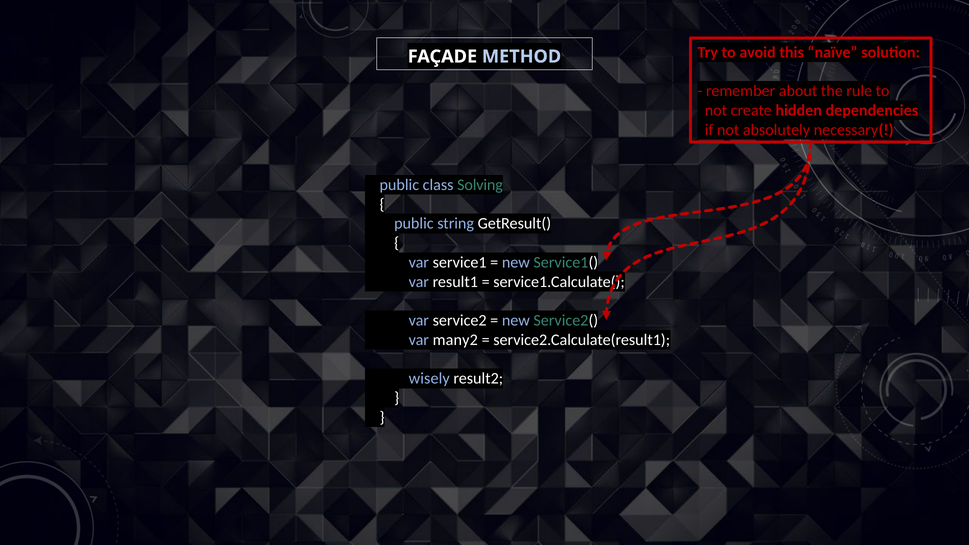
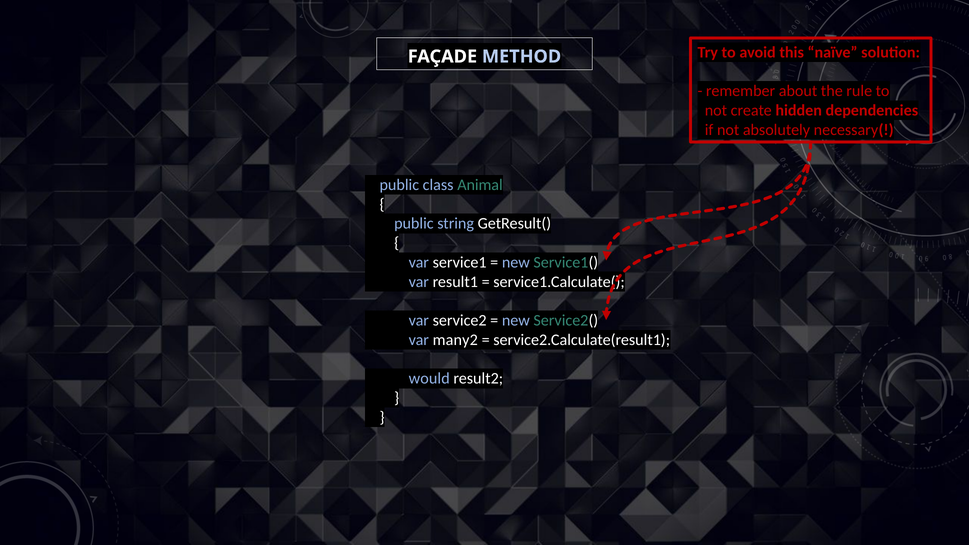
Solving: Solving -> Animal (480, 185)
wisely: wisely -> would (429, 379)
